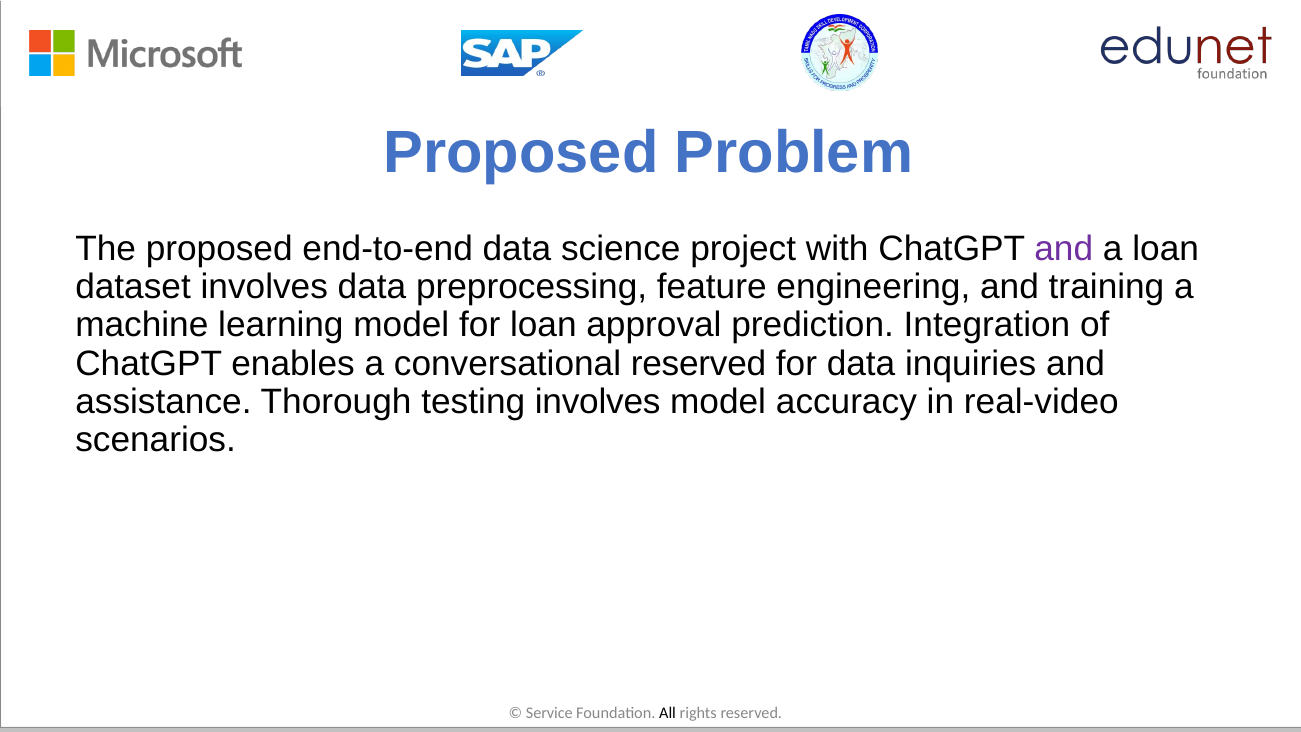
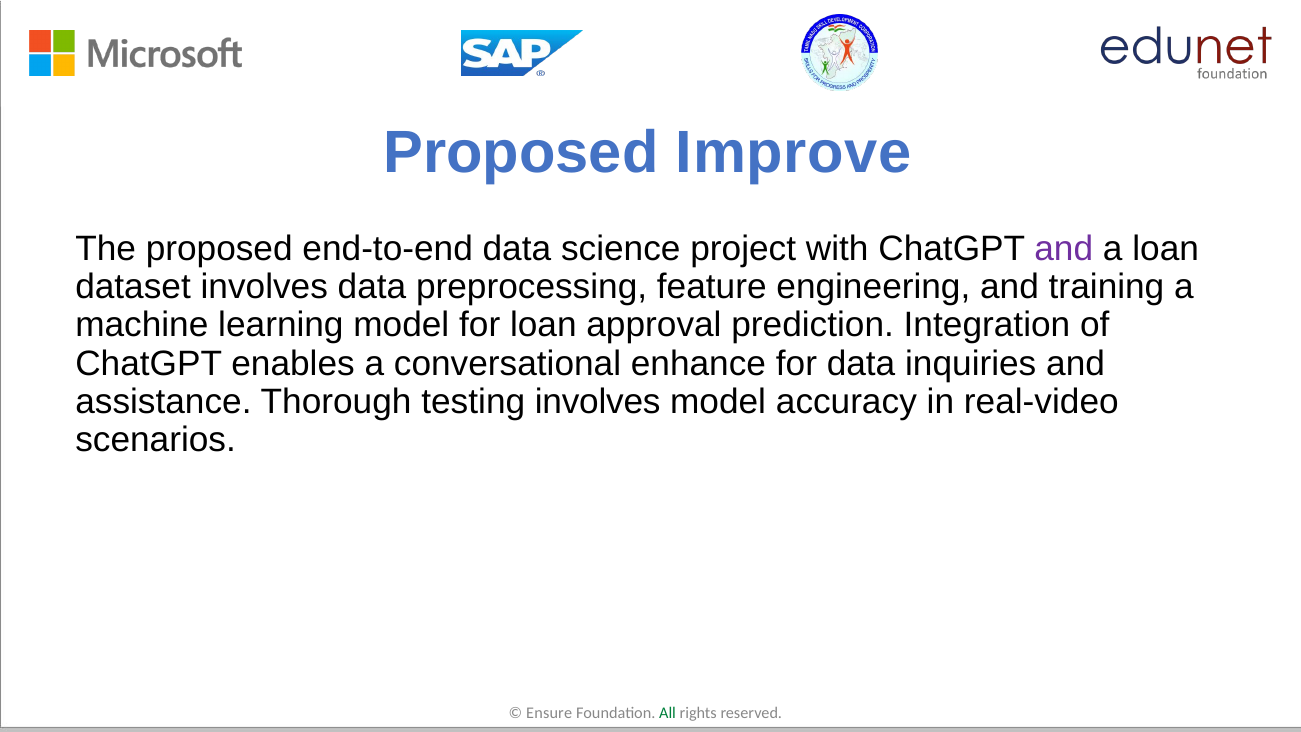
Problem: Problem -> Improve (794, 153)
conversational reserved: reserved -> enhance (698, 363)
Service: Service -> Ensure (549, 713)
All colour: black -> green (668, 713)
